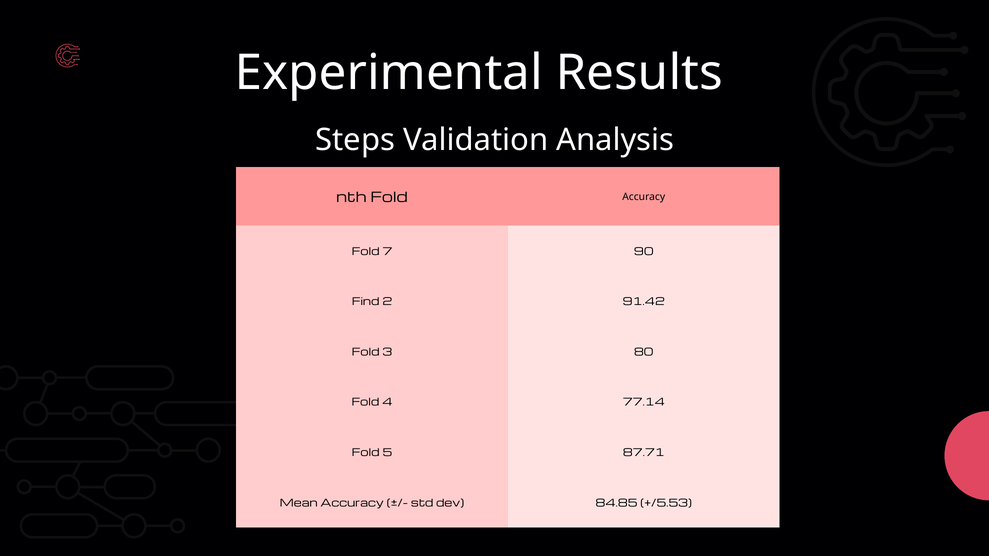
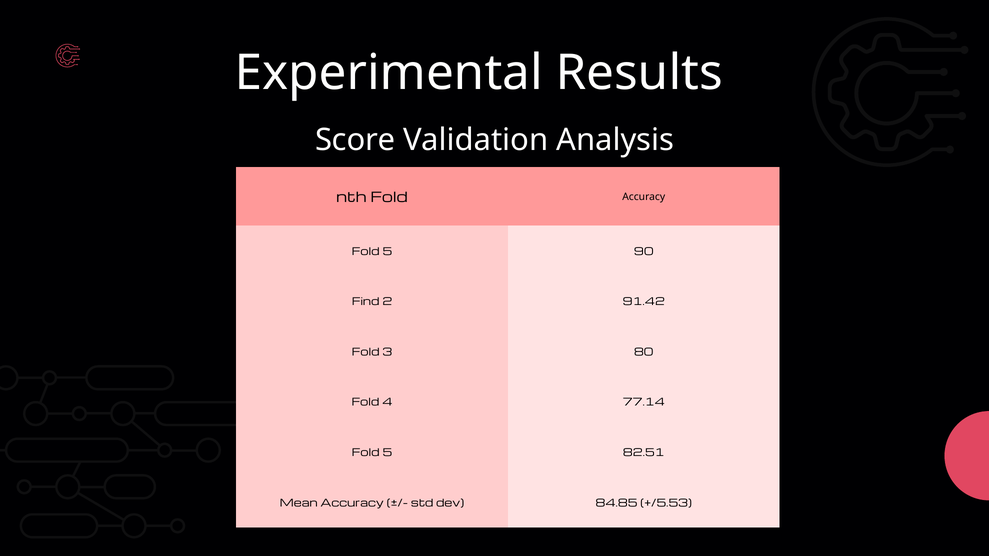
Steps: Steps -> Score (355, 140)
7: 7 -> 5 (387, 252)
87.71: 87.71 -> 82.51 (644, 453)
